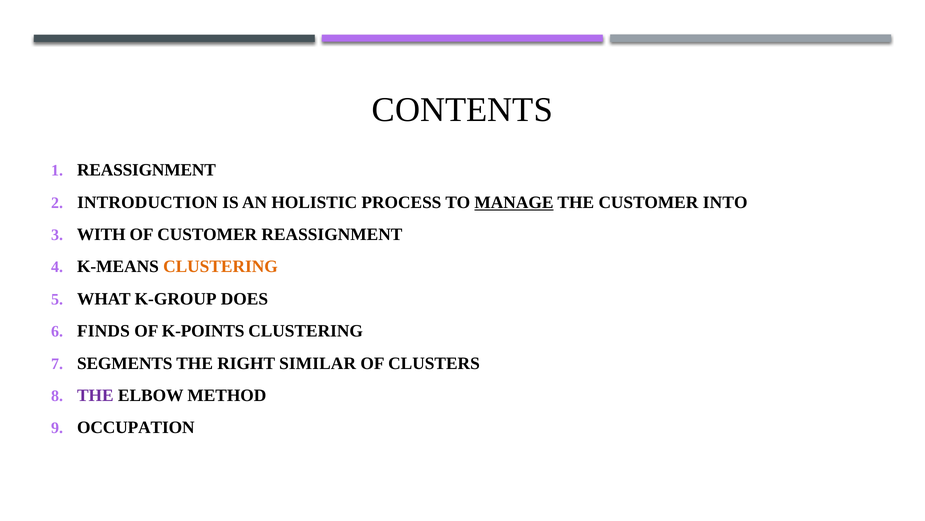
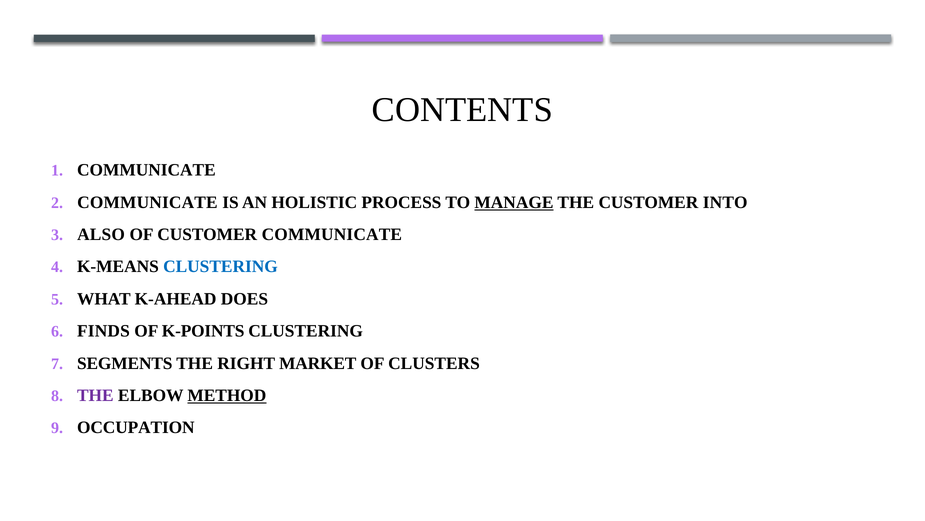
REASSIGNMENT: REASSIGNMENT -> COMMUNICATE (146, 170)
INTRODUCTION: INTRODUCTION -> COMMUNICATE (147, 202)
WITH: WITH -> ALSO (101, 234)
CUSTOMER REASSIGNMENT: REASSIGNMENT -> COMMUNICATE (332, 234)
CLUSTERING colour: orange -> blue (220, 266)
K-GROUP: K-GROUP -> K-AHEAD (176, 299)
SIMILAR: SIMILAR -> MARKET (318, 363)
METHOD underline: none -> present (227, 395)
